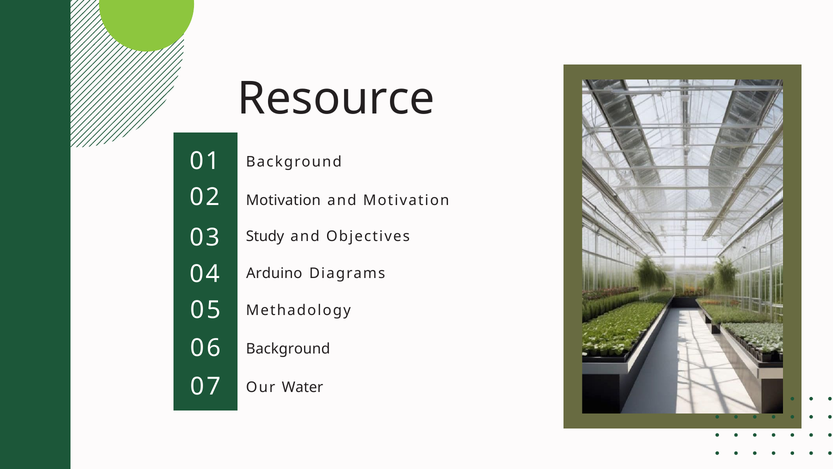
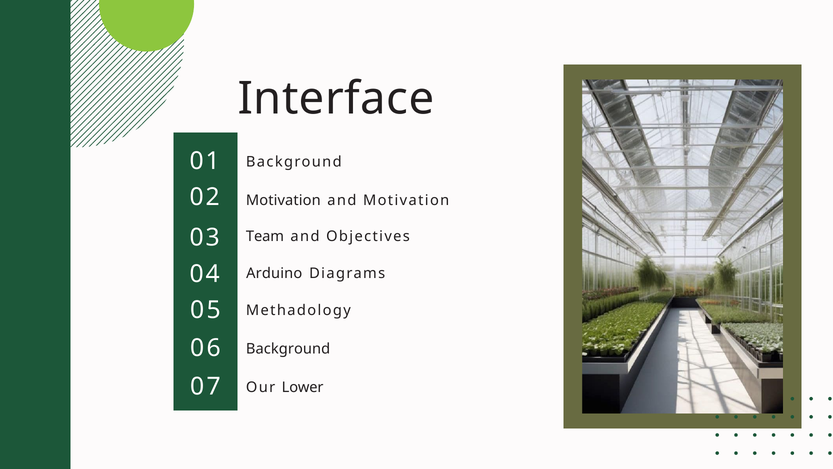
Resource: Resource -> Interface (336, 99)
Study: Study -> Team (265, 236)
Water: Water -> Lower (303, 387)
